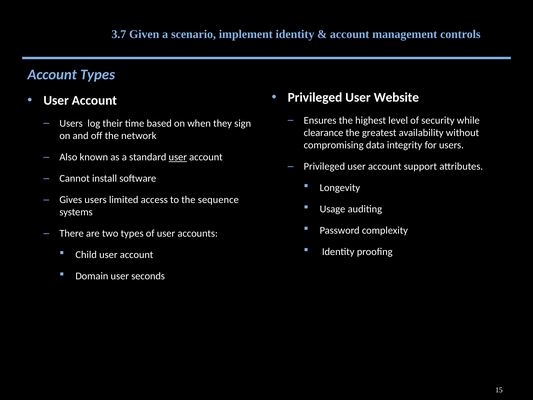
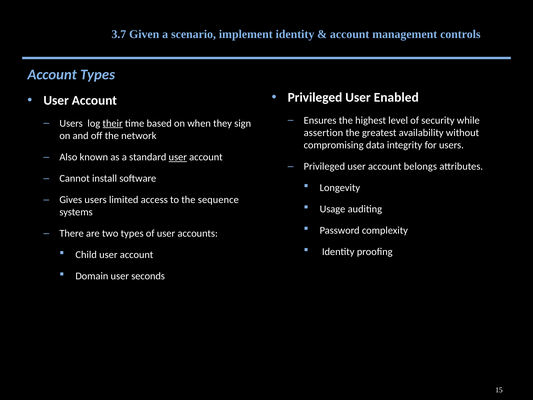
Website: Website -> Enabled (396, 97)
their underline: none -> present (113, 123)
clearance: clearance -> assertion (323, 133)
support: support -> belongs (420, 166)
